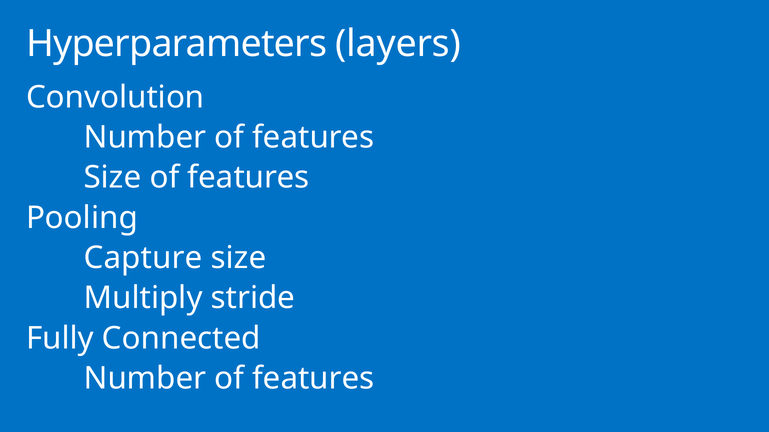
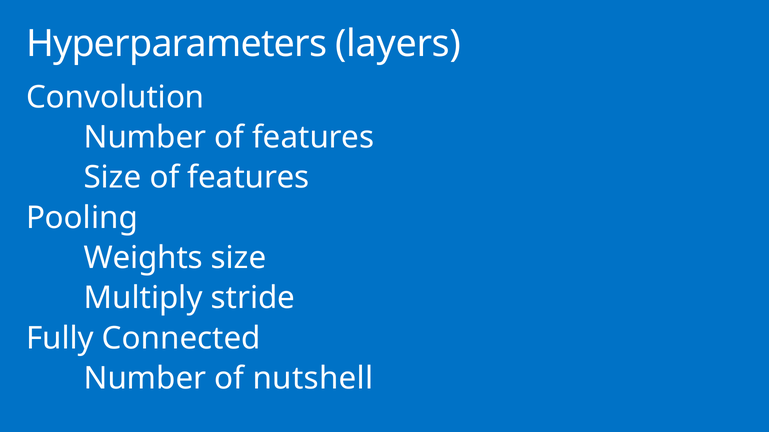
Capture: Capture -> Weights (143, 258)
features: features -> nutshell (313, 379)
